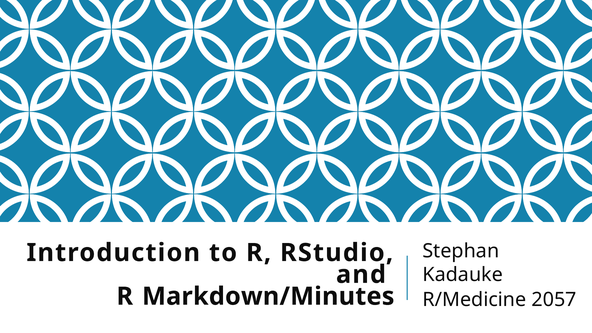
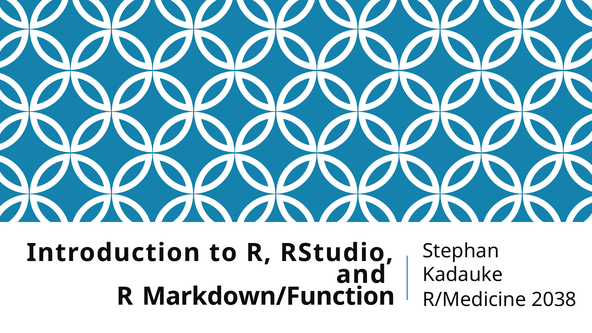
Markdown/Minutes: Markdown/Minutes -> Markdown/Function (268, 296)
2057: 2057 -> 2038 (554, 300)
